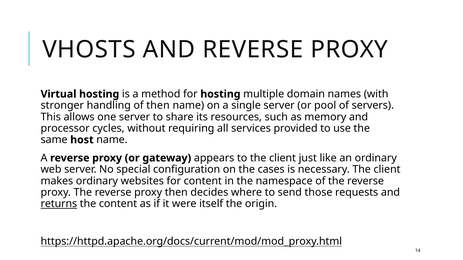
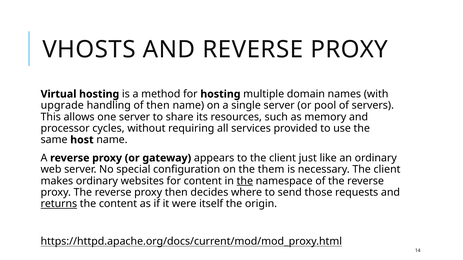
stronger: stronger -> upgrade (62, 106)
cases: cases -> them (271, 170)
the underline: none -> present (245, 181)
